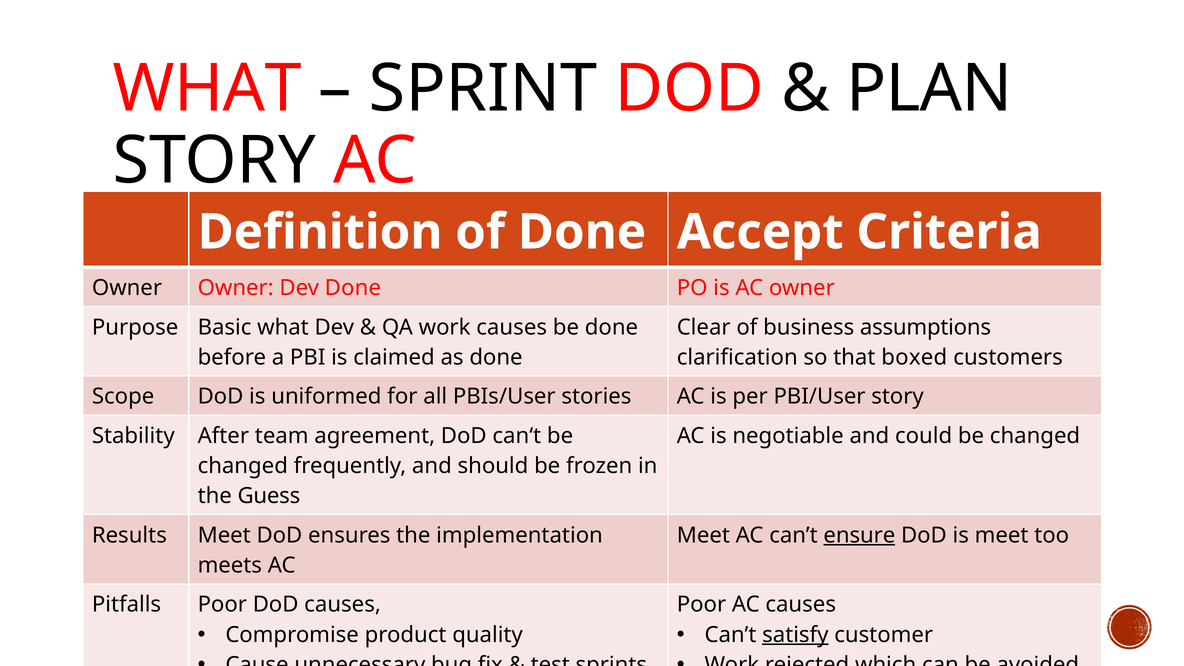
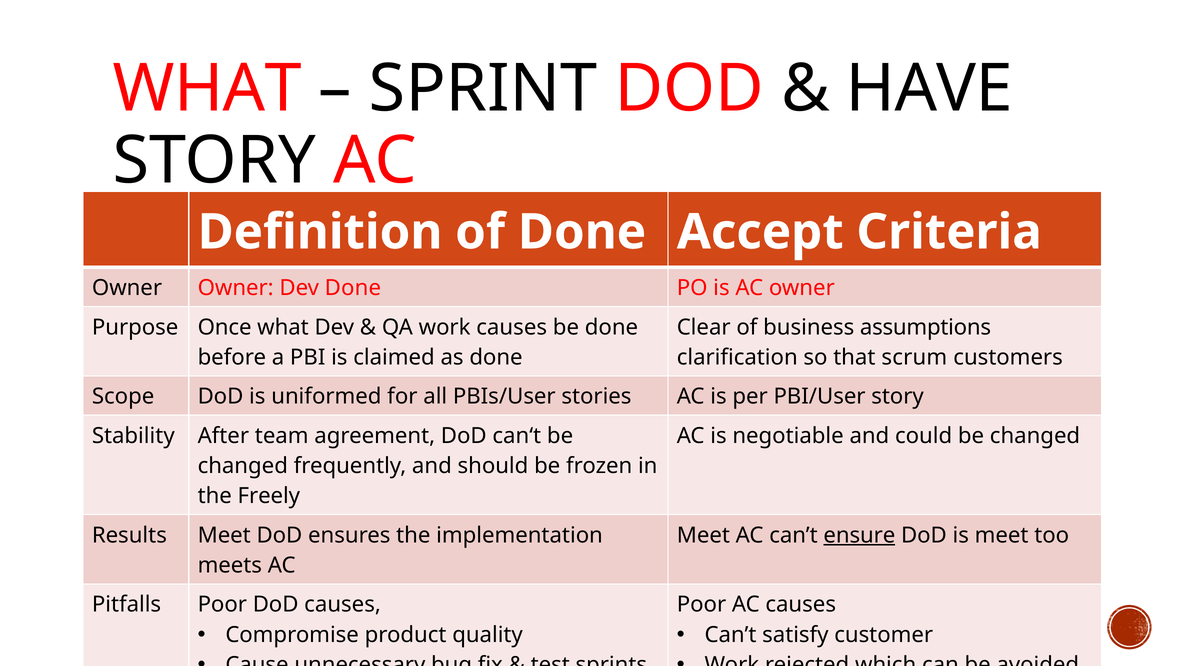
PLAN: PLAN -> HAVE (929, 89)
Basic: Basic -> Once (225, 327)
boxed: boxed -> scrum (914, 357)
Guess: Guess -> Freely (269, 496)
satisfy underline: present -> none (795, 635)
